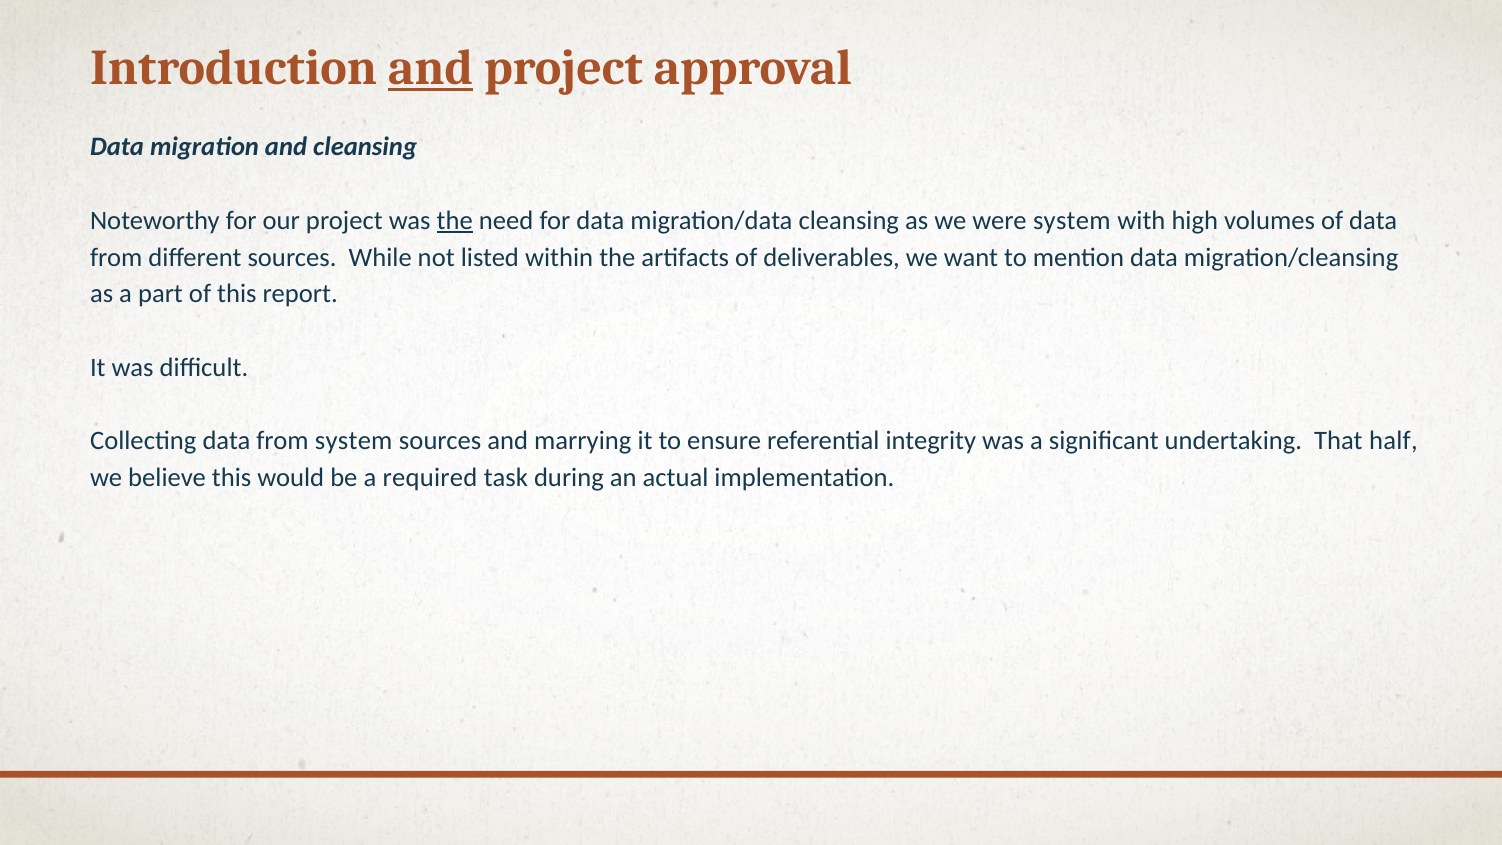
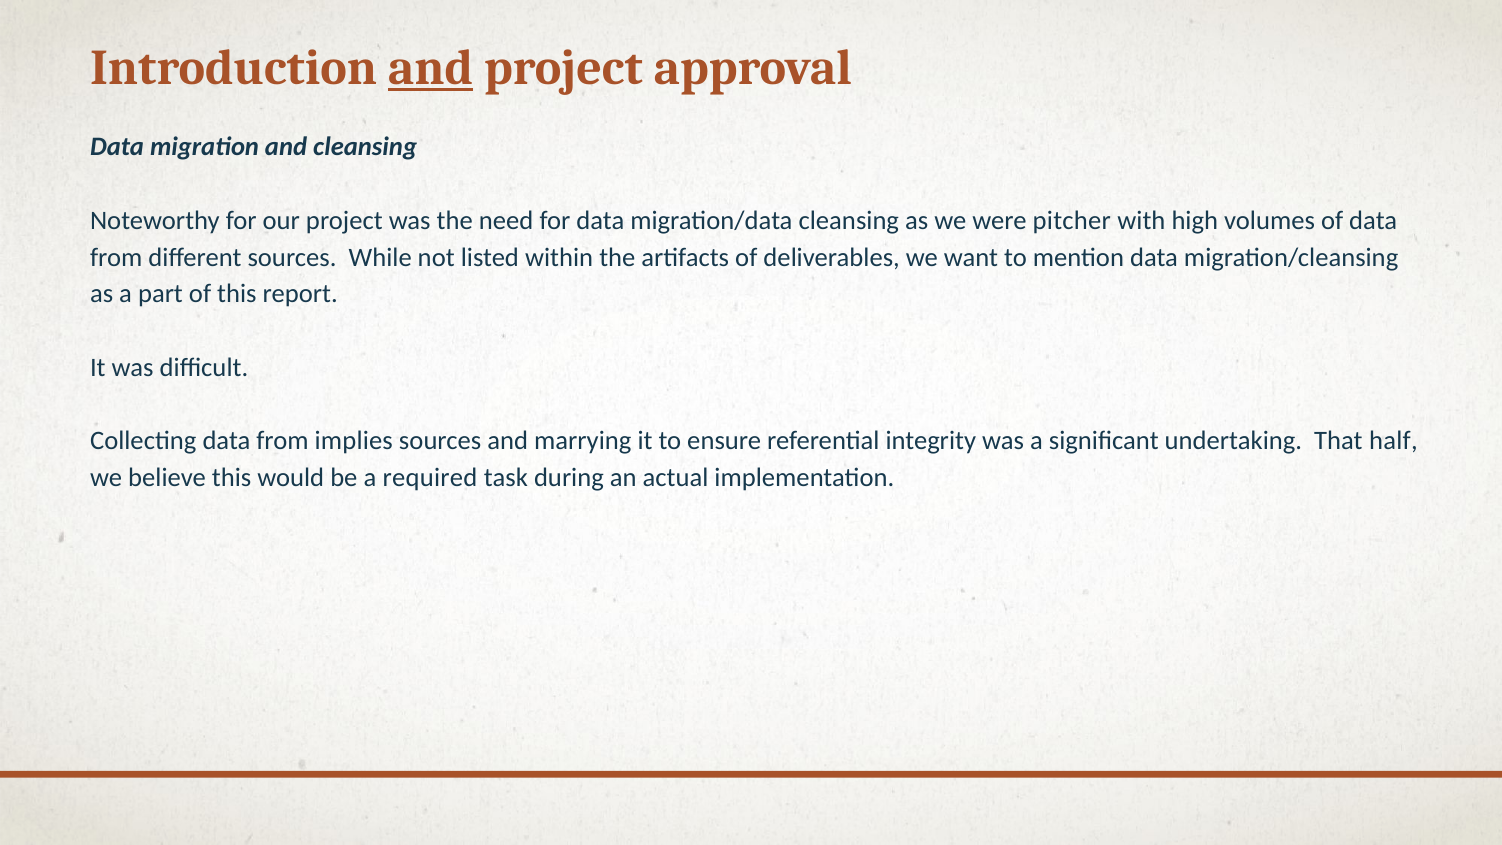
the underline: present -> none (455, 221)
were system: system -> pitcher (1072, 221)
from system: system -> implies (354, 441)
